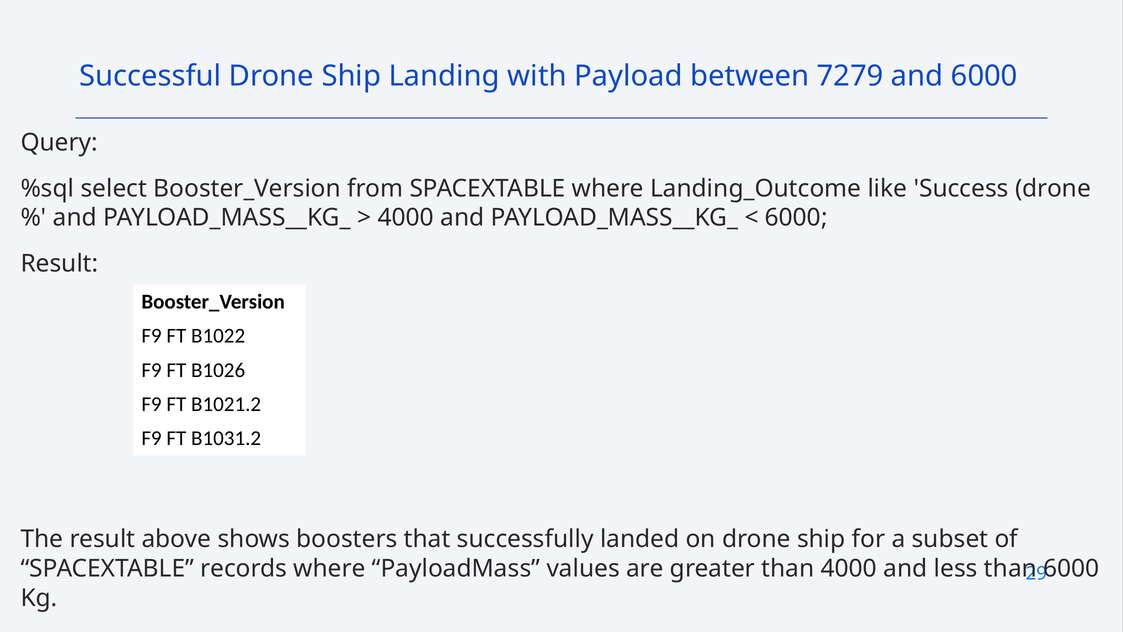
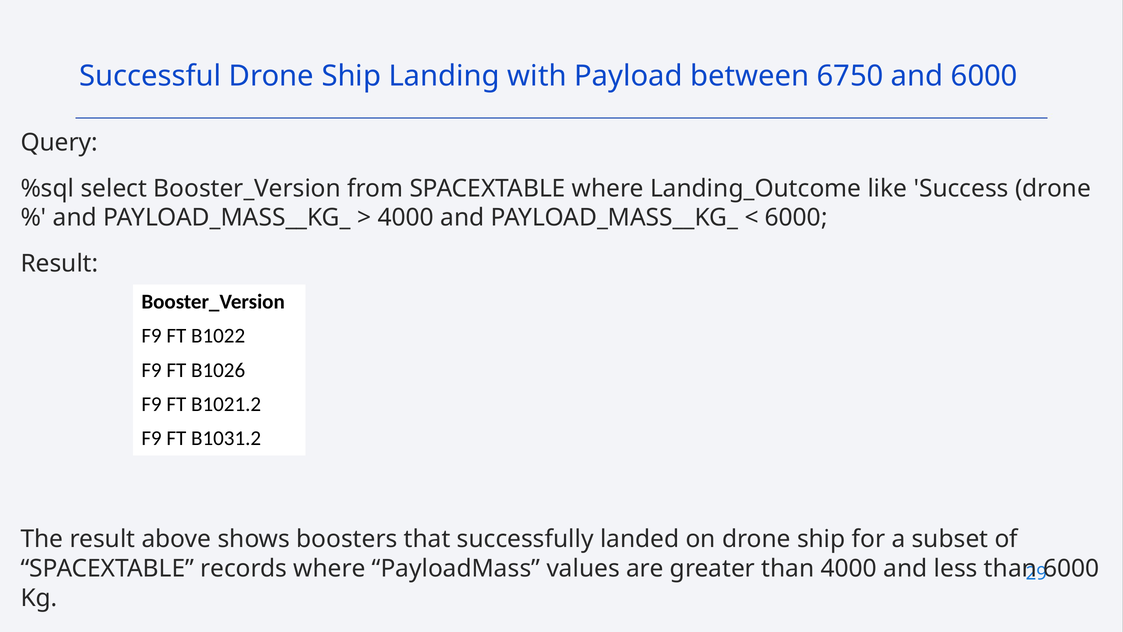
7279: 7279 -> 6750 (850, 76)
